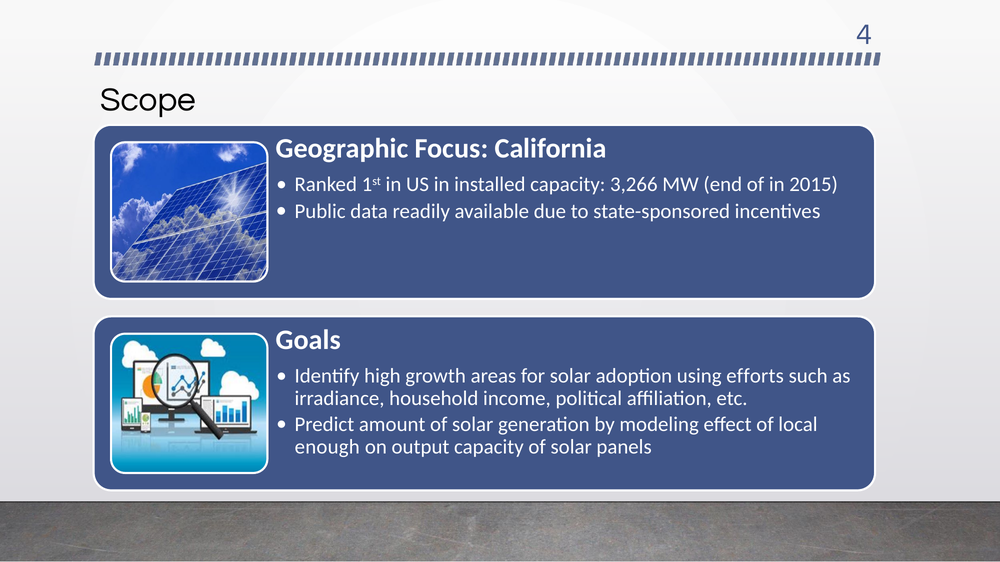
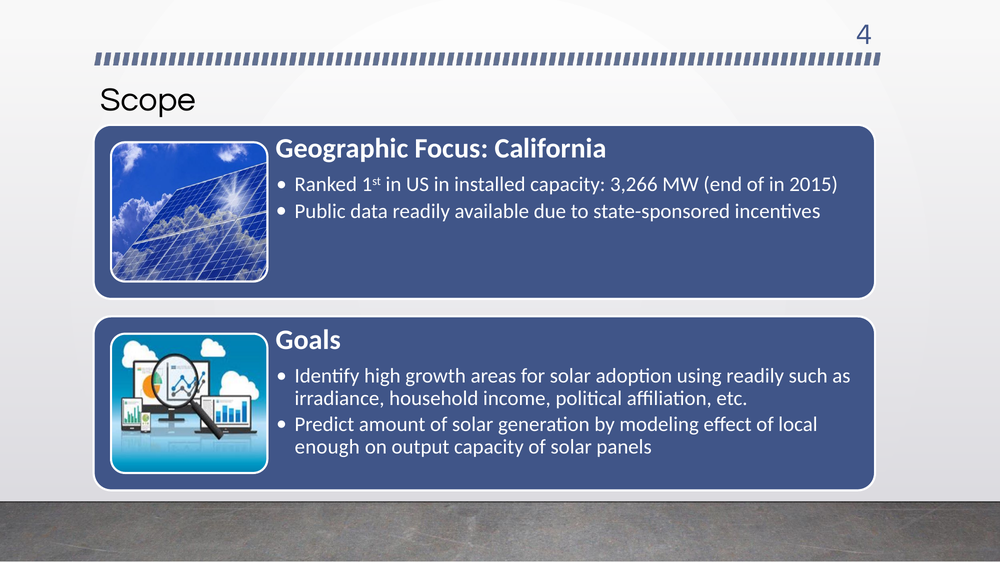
using efforts: efforts -> readily (755, 377)
